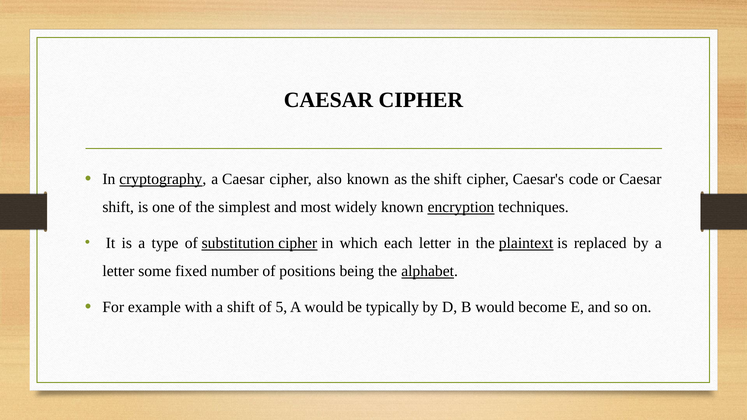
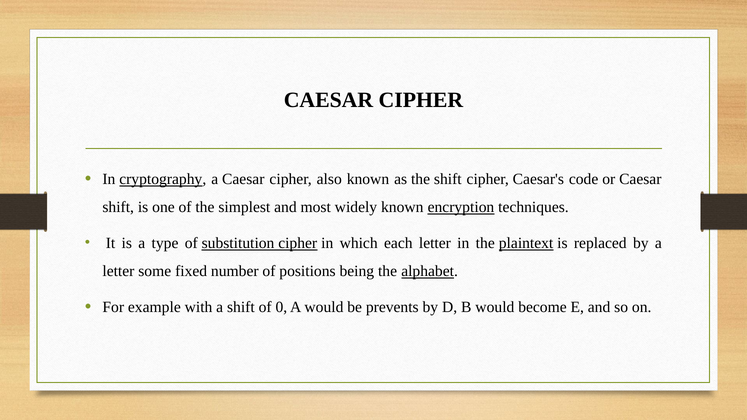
5: 5 -> 0 (281, 307)
typically: typically -> prevents (392, 307)
